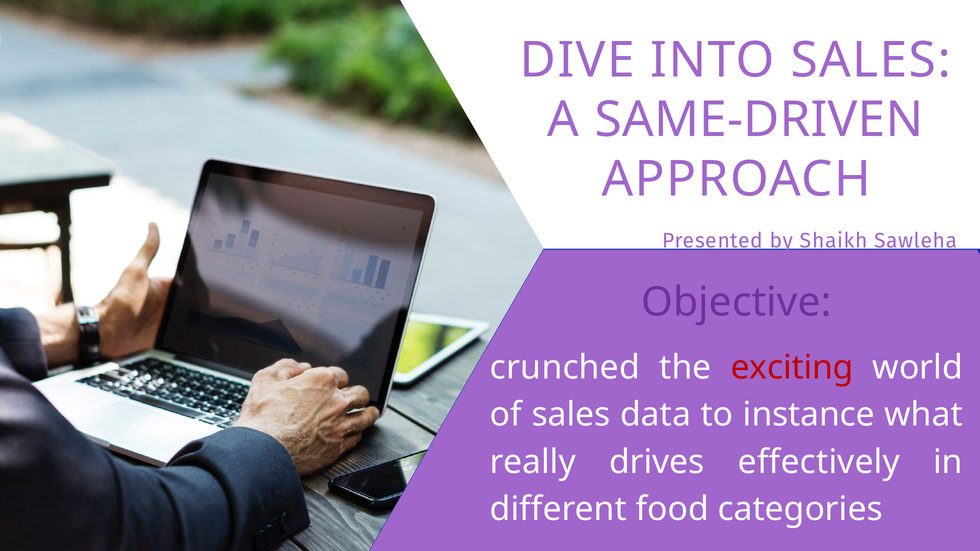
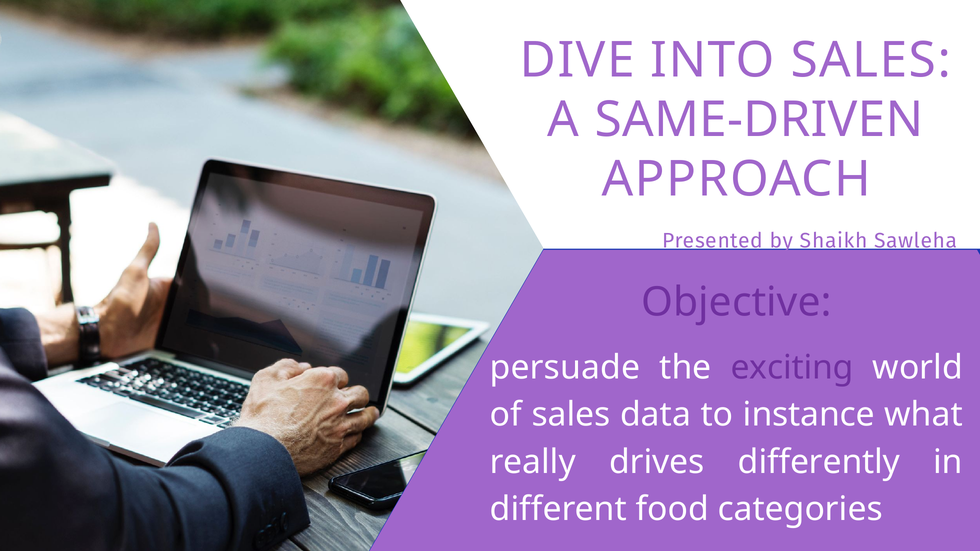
crunched: crunched -> persuade (565, 368)
exciting colour: red -> purple (792, 368)
effectively: effectively -> differently (819, 462)
